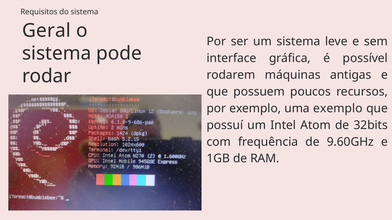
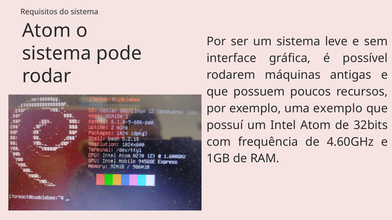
Geral: Geral -> Atom (46, 31)
9.60GHz: 9.60GHz -> 4.60GHz (350, 142)
